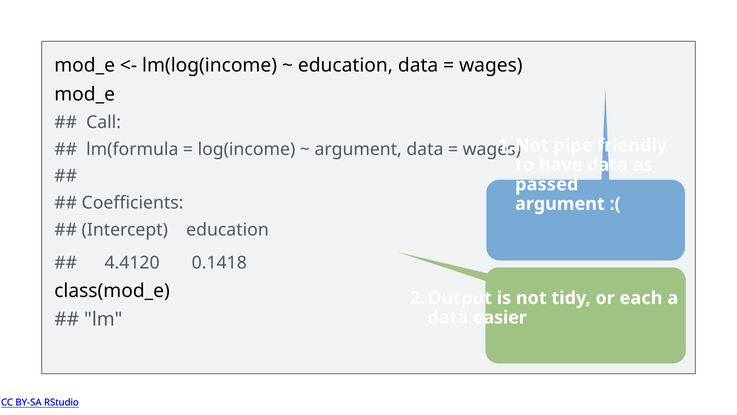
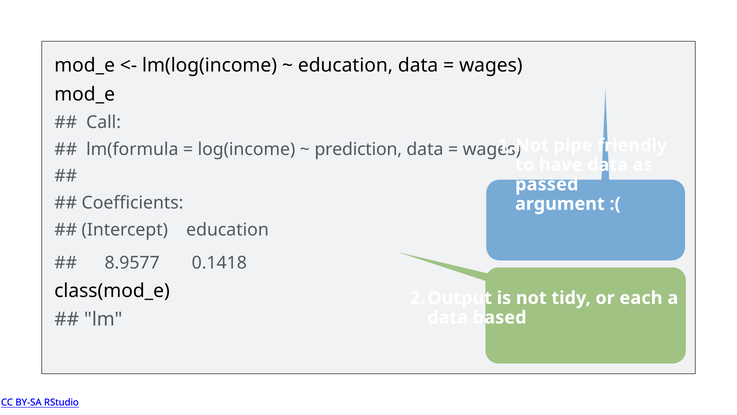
argument: argument -> prediction (358, 149)
4.4120: 4.4120 -> 8.9577 (132, 262)
easier: easier -> based (500, 317)
